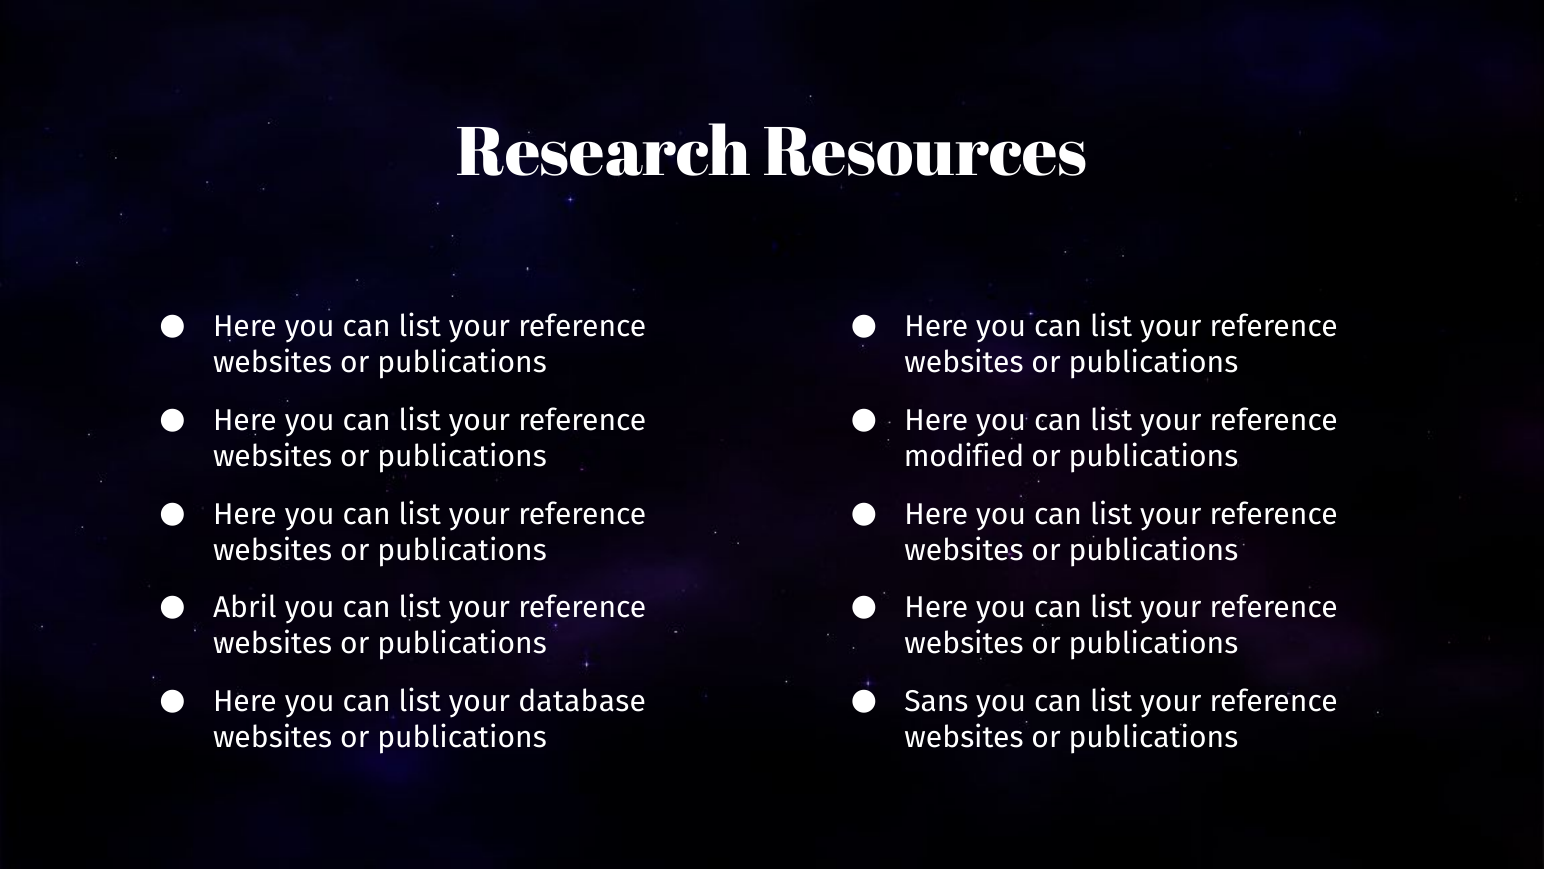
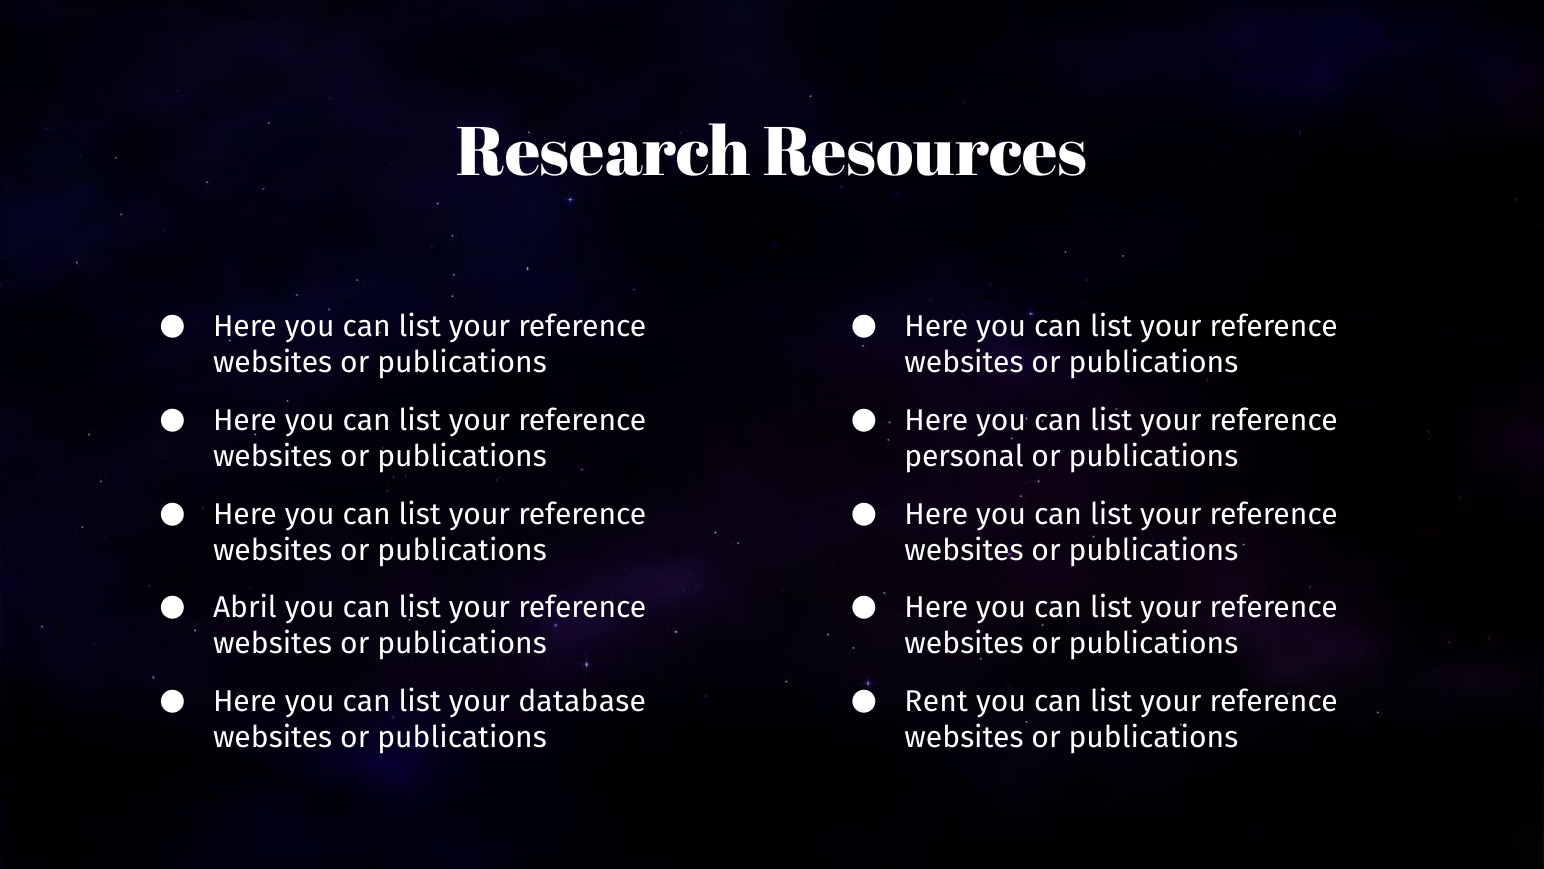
modified: modified -> personal (964, 456)
Sans: Sans -> Rent (936, 701)
